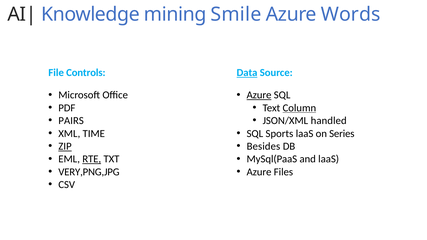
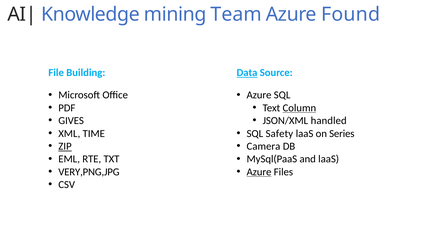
Smile: Smile -> Team (236, 14)
Words: Words -> Found (351, 14)
Controls: Controls -> Building (86, 73)
Azure underline: present -> none (259, 95)
PAIRS: PAIRS -> GIVES (71, 121)
Sports: Sports -> Safety (279, 134)
Besides: Besides -> Camera (263, 146)
RTE underline: present -> none (92, 159)
Azure underline: none -> present (259, 172)
